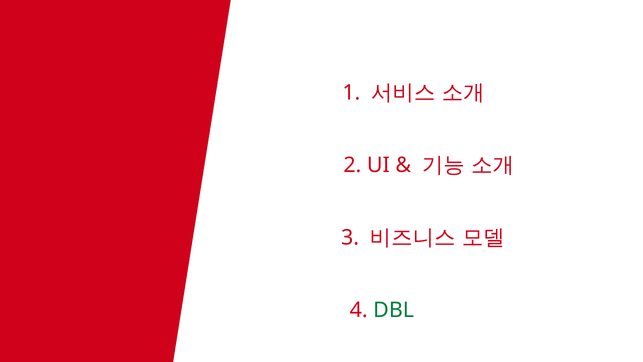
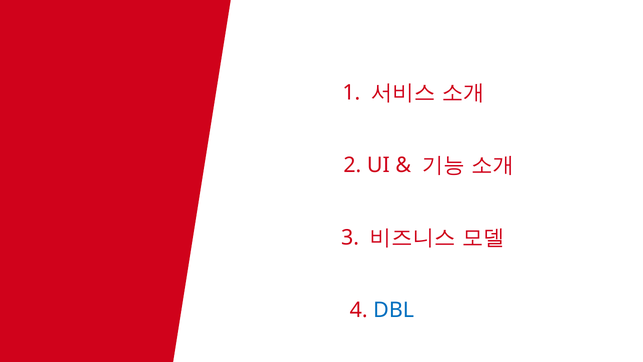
DBL colour: green -> blue (394, 310)
